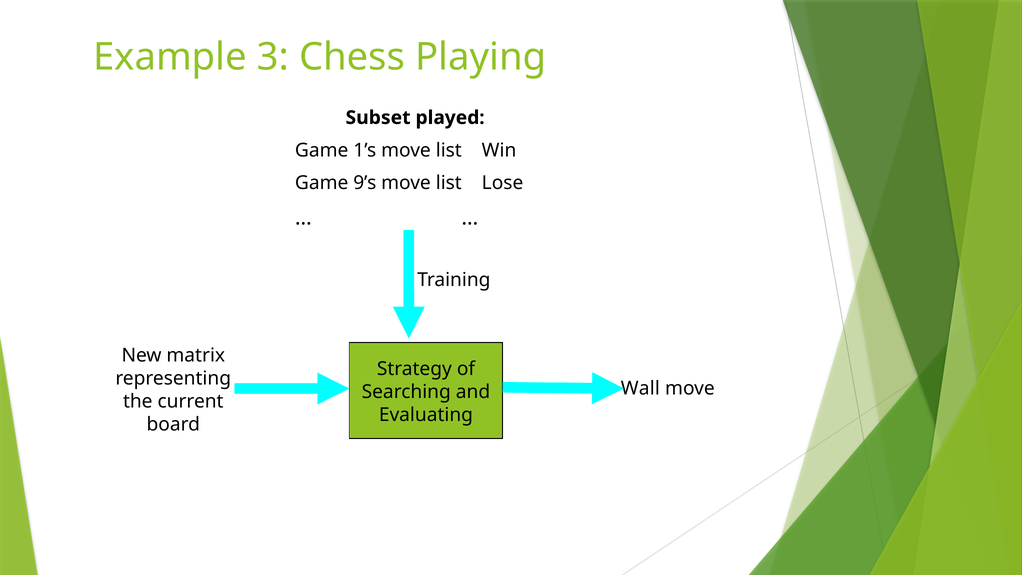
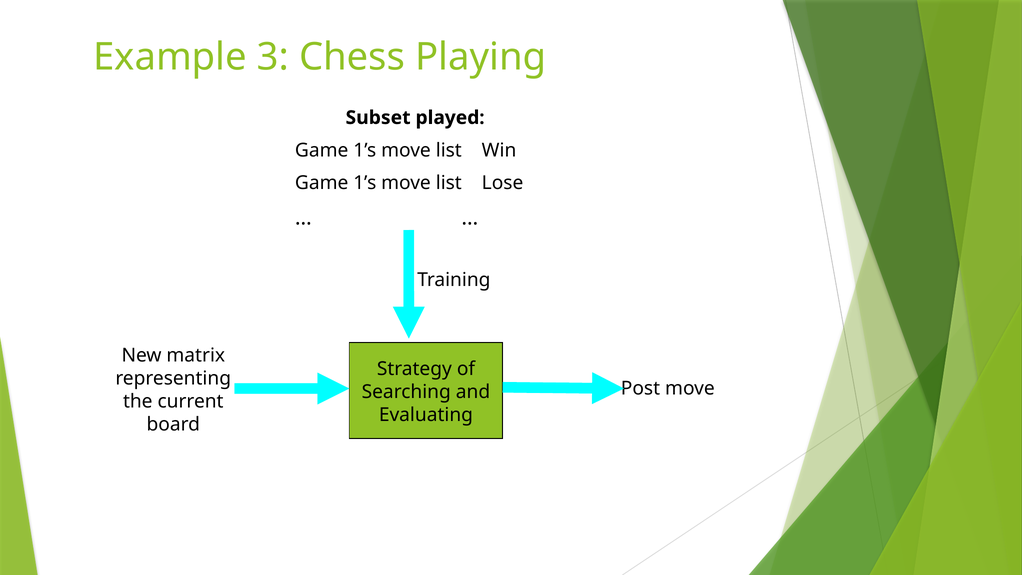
9’s: 9’s -> 1’s (365, 183)
Wall: Wall -> Post (640, 388)
